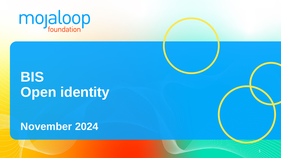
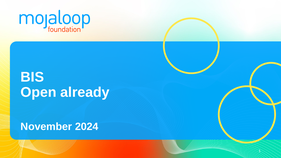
identity: identity -> already (85, 92)
